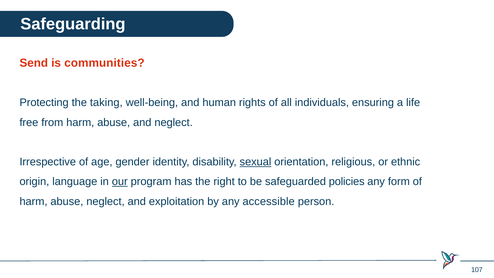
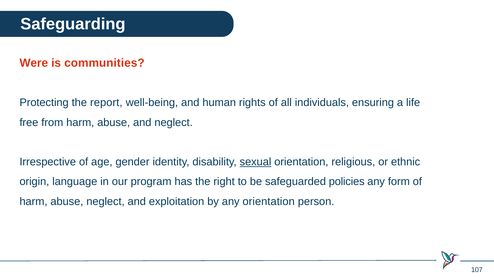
Send: Send -> Were (34, 63)
taking: taking -> report (106, 103)
our underline: present -> none (120, 182)
any accessible: accessible -> orientation (269, 201)
